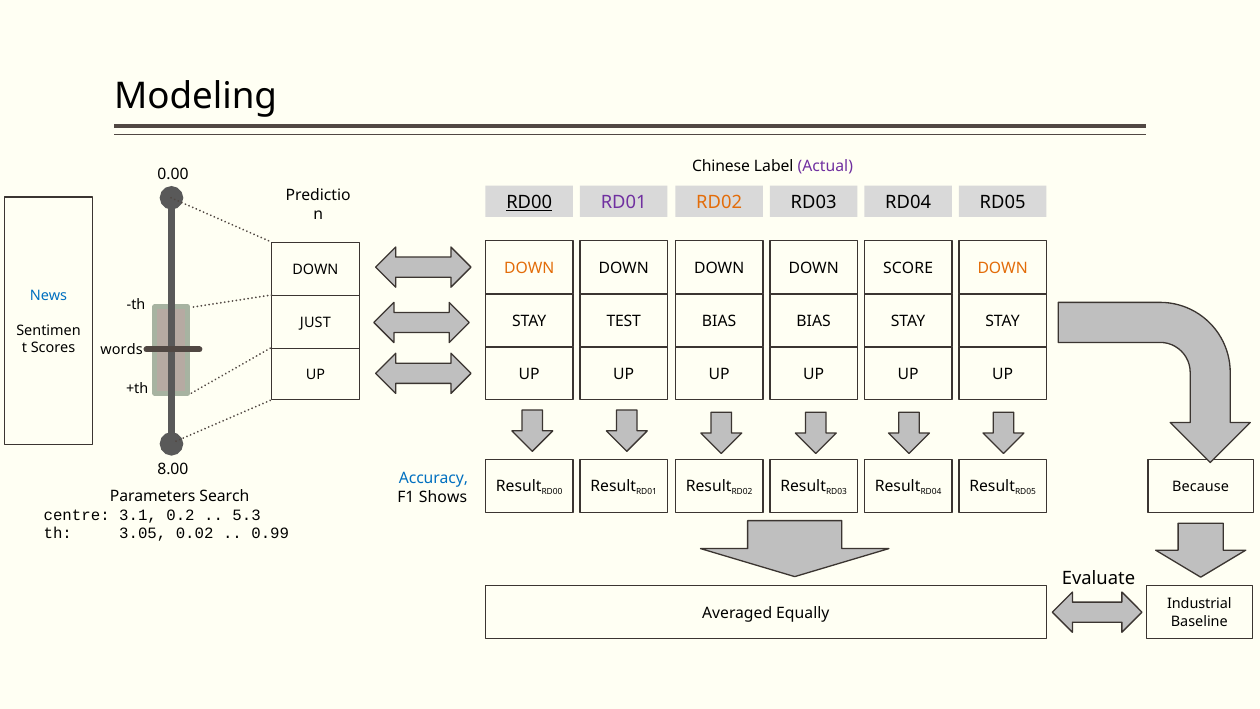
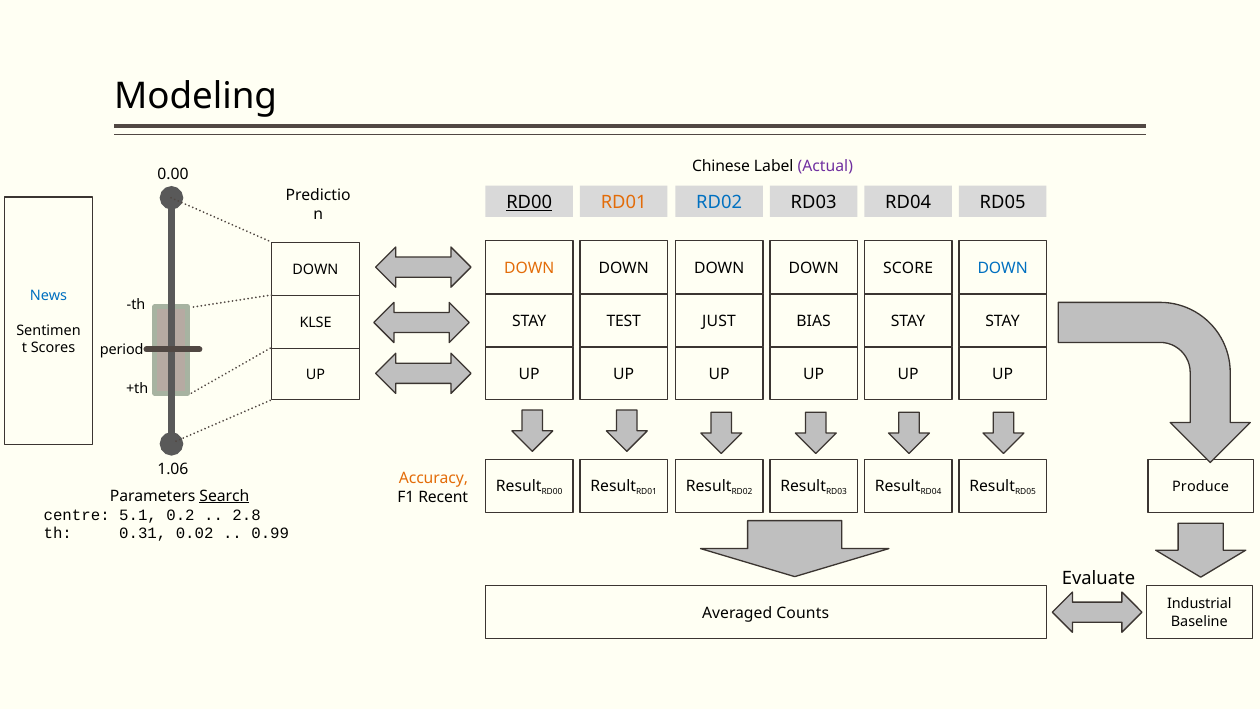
RD01 colour: purple -> orange (624, 202)
RD02 colour: orange -> blue (719, 202)
DOWN colour: orange -> blue (1003, 268)
BIAS: BIAS -> JUST (719, 321)
JUST: JUST -> KLSE (316, 323)
words: words -> period (122, 349)
8.00: 8.00 -> 1.06 (173, 469)
Accuracy colour: blue -> orange (433, 478)
Because: Because -> Produce (1201, 487)
Search underline: none -> present (224, 496)
Shows: Shows -> Recent (443, 497)
3.1: 3.1 -> 5.1 (138, 515)
5.3: 5.3 -> 2.8 (247, 515)
3.05: 3.05 -> 0.31 (143, 534)
Equally: Equally -> Counts (803, 613)
